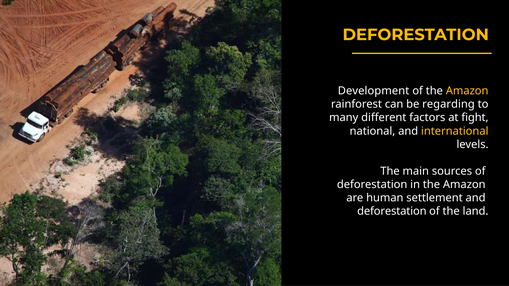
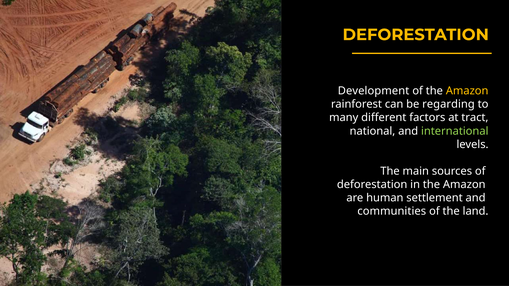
fight: fight -> tract (475, 118)
international colour: yellow -> light green (455, 131)
deforestation: deforestation -> communities (392, 211)
